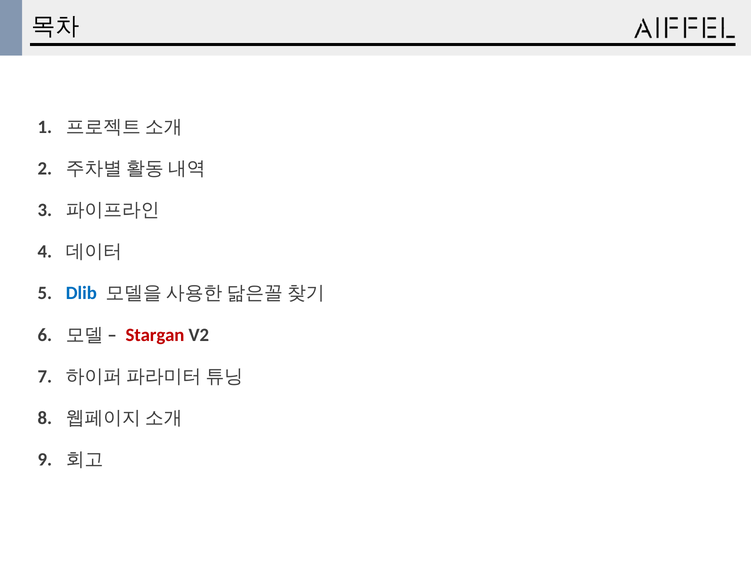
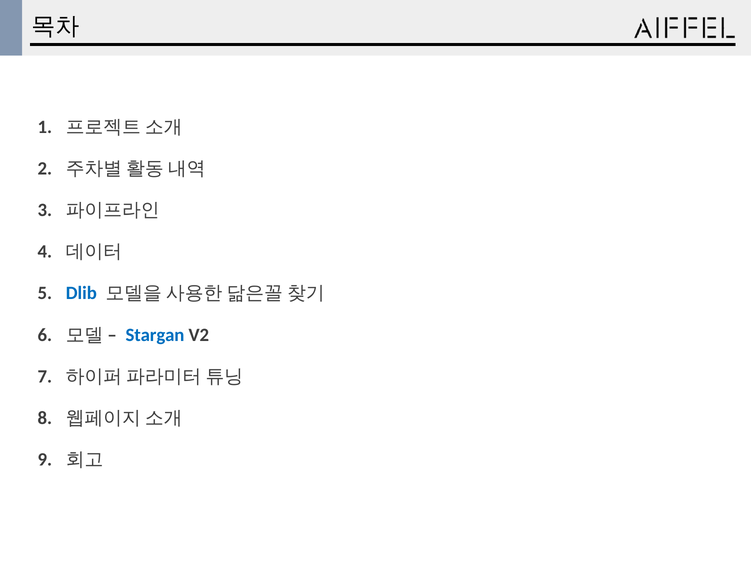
Stargan colour: red -> blue (155, 335)
